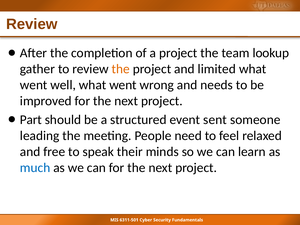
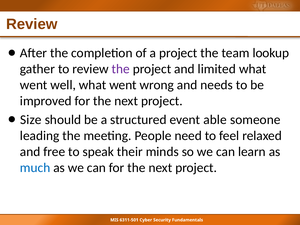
the colour: orange -> purple (121, 69)
Part: Part -> Size (31, 120)
sent: sent -> able (215, 120)
